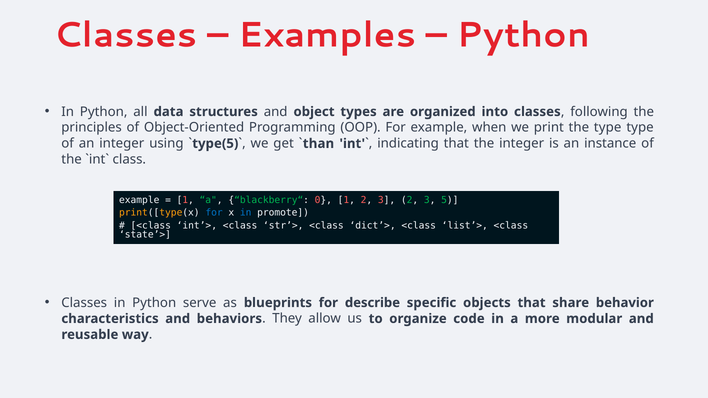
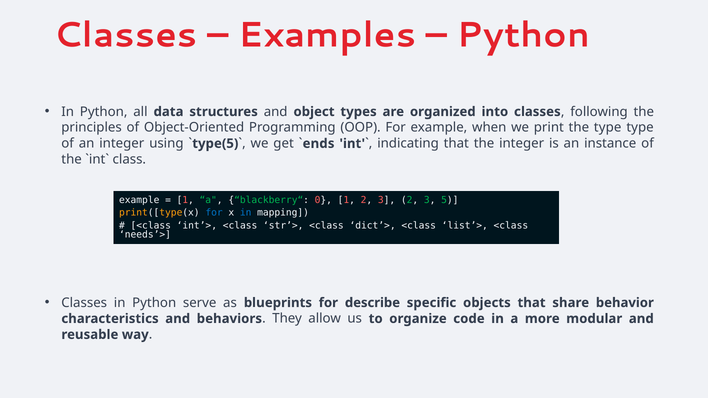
than: than -> ends (319, 144)
promote: promote -> mapping (283, 213)
state’>: state’> -> needs’> (145, 235)
